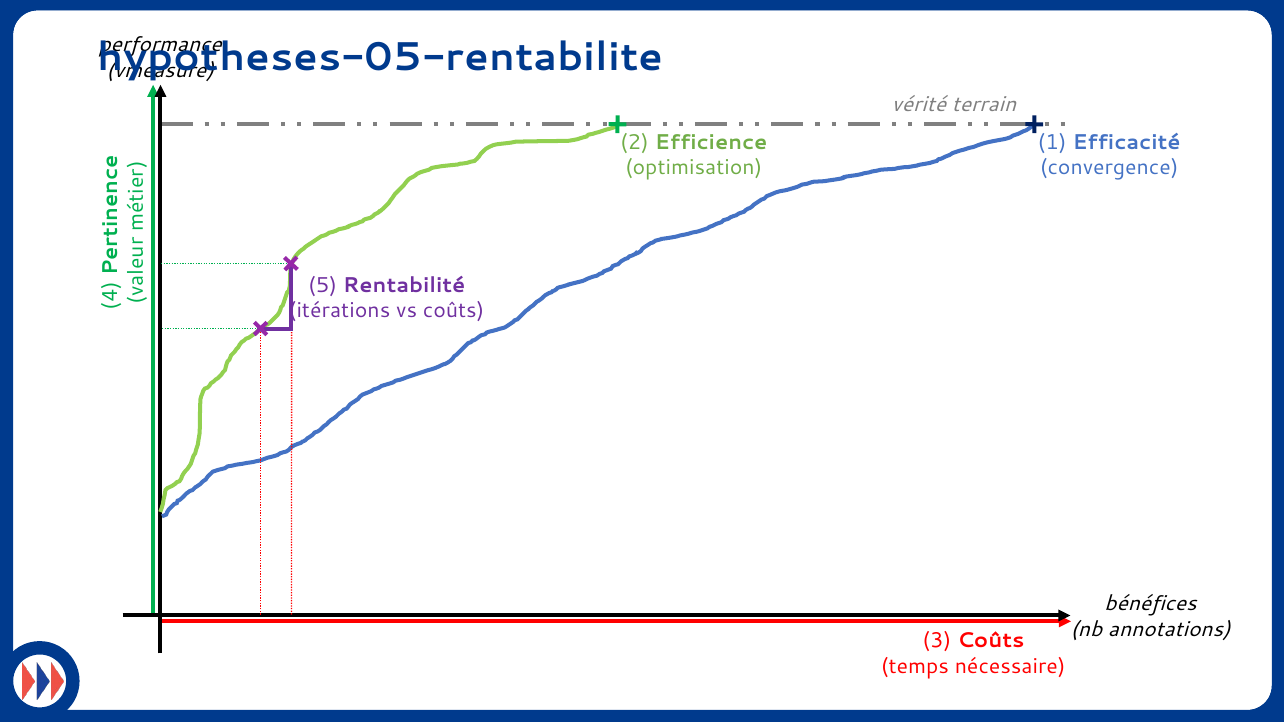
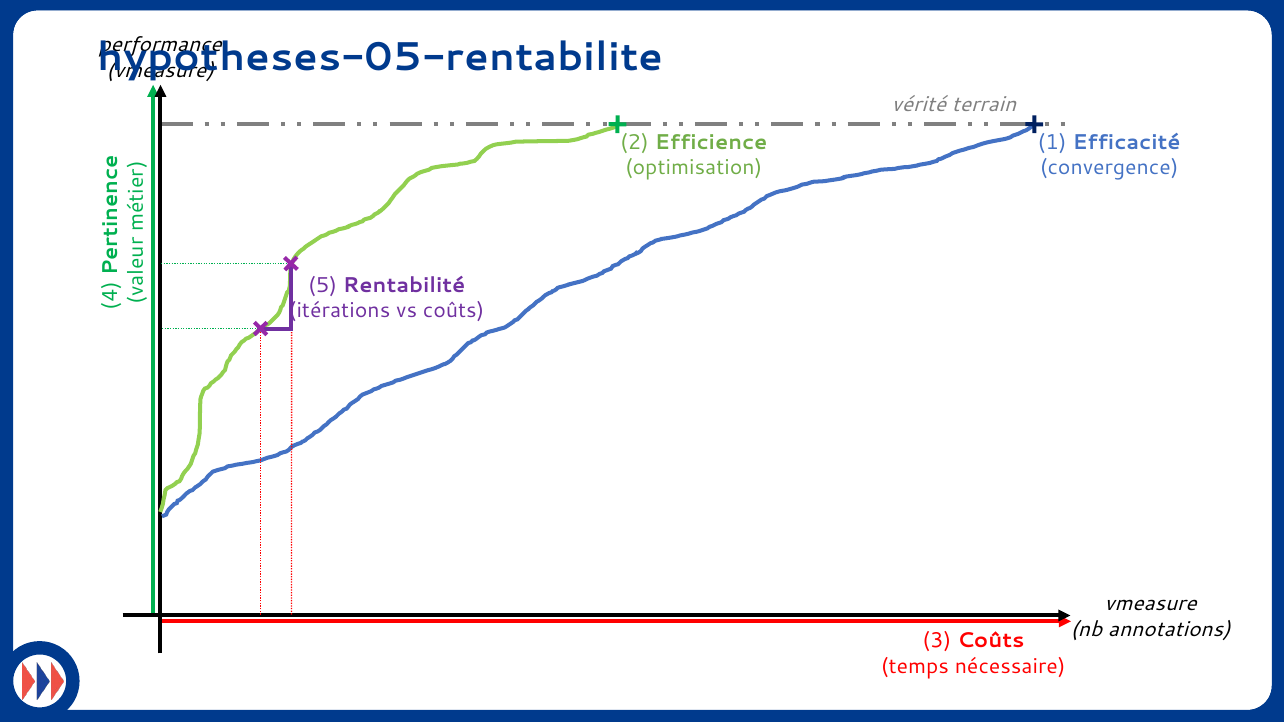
bénéfices: bénéfices -> vmeasure (1151, 604)
